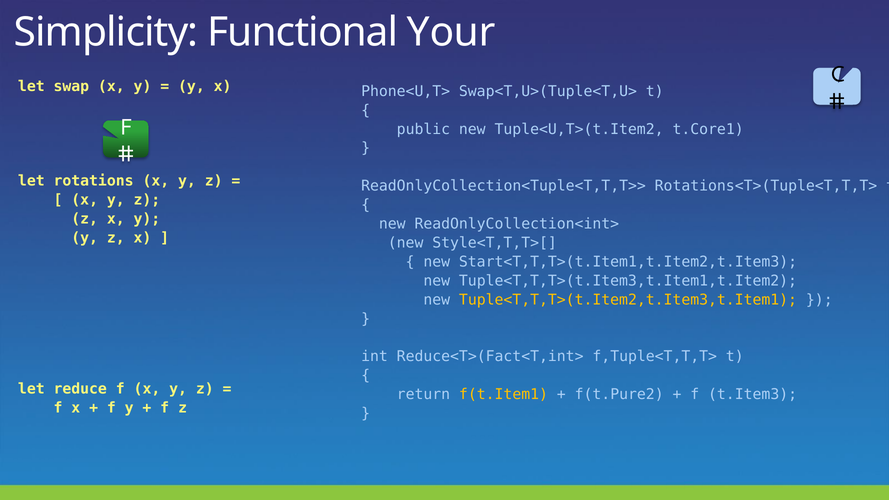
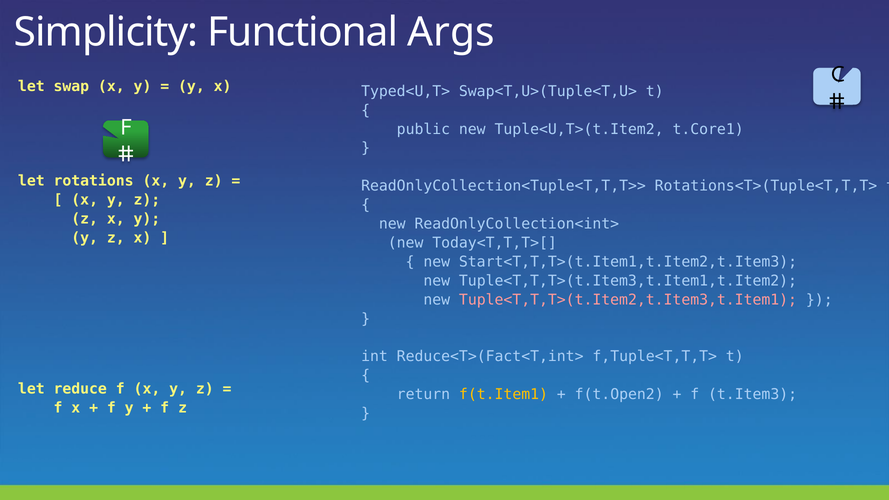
Your: Your -> Args (451, 32)
Phone<U,T>: Phone<U,T> -> Typed<U,T> (406, 91)
Style<T,T,T>[: Style<T,T,T>[ -> Today<T,T,T>[ (495, 243)
Tuple<T,T,T>(t.Item2,t.Item3,t.Item1 colour: yellow -> pink (628, 300)
f(t.Pure2: f(t.Pure2 -> f(t.Open2 (619, 395)
